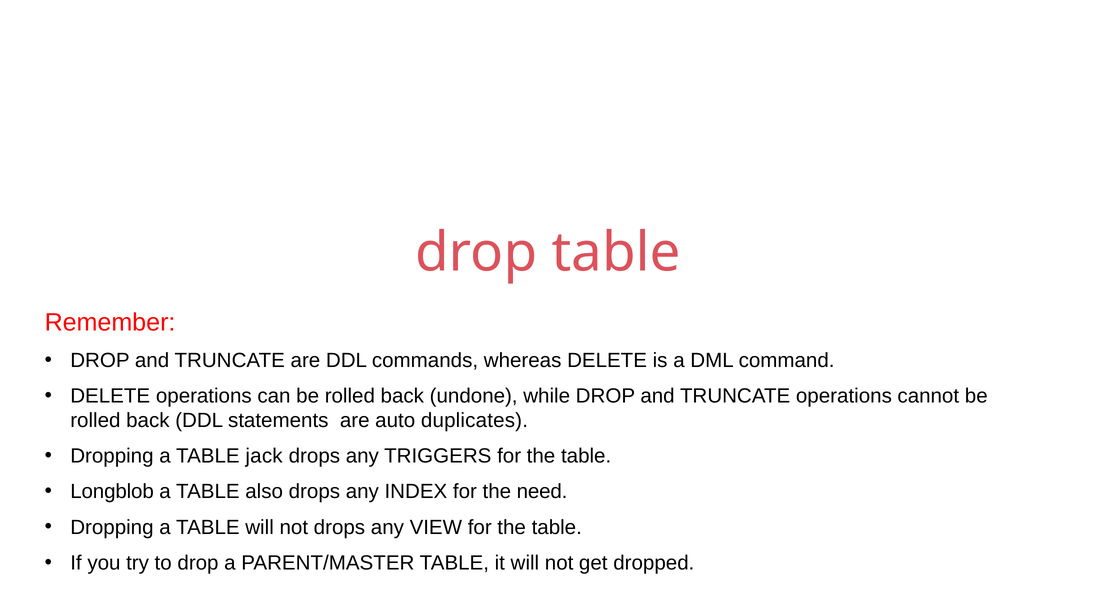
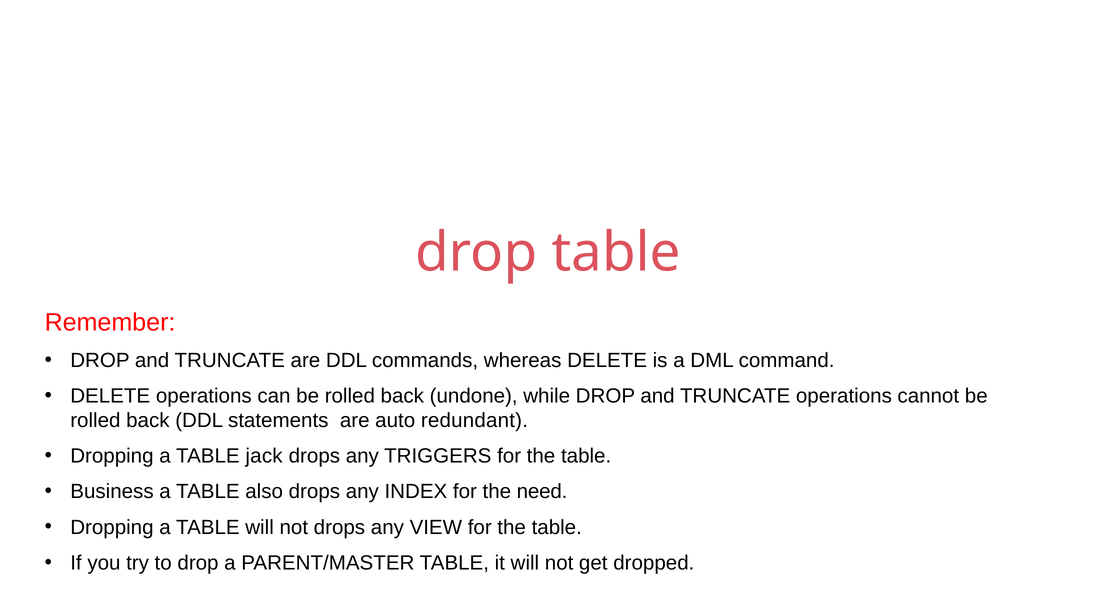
duplicates: duplicates -> redundant (474, 421)
Longblob: Longblob -> Business (112, 492)
